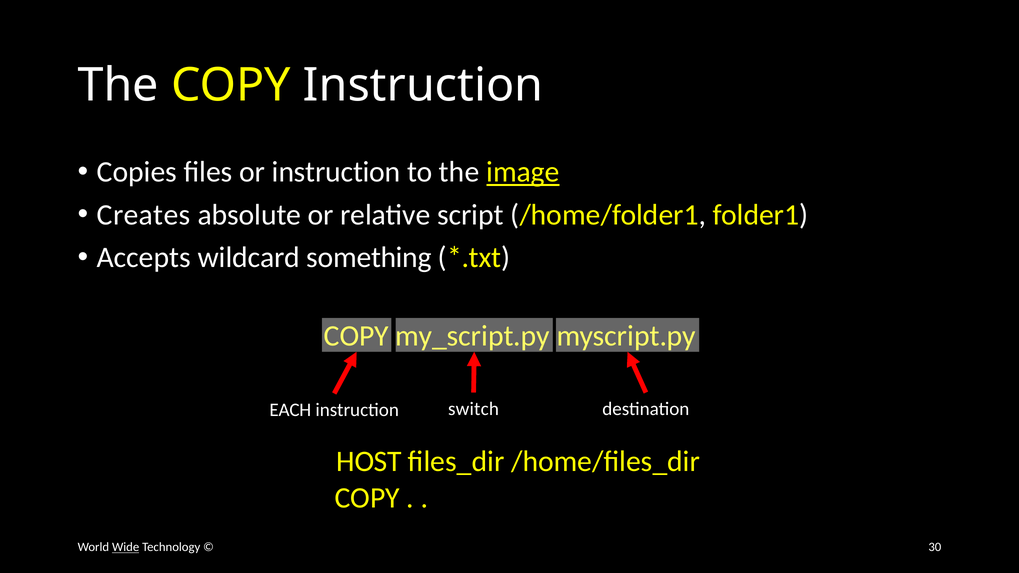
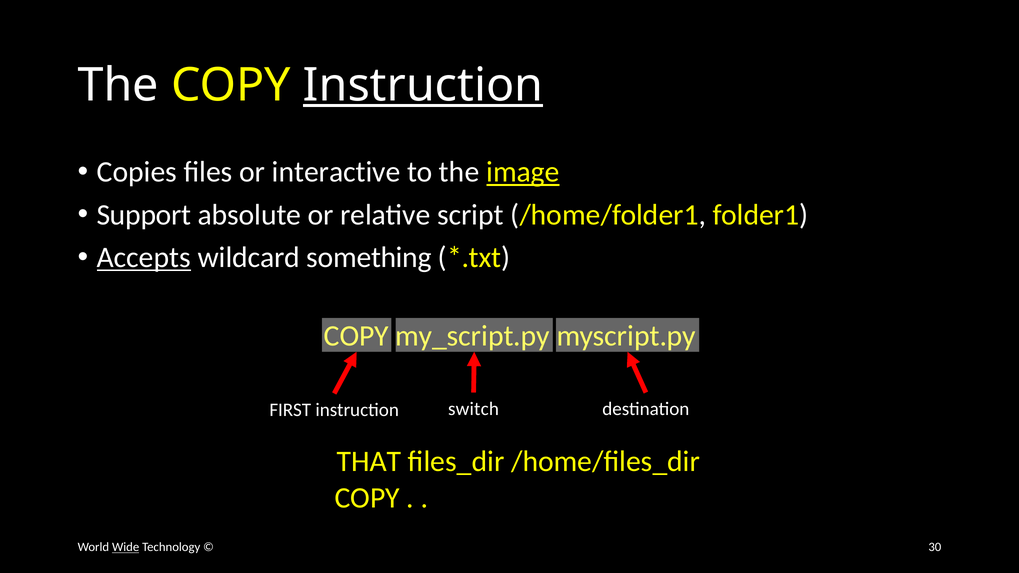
Instruction underline: none -> present (423, 86)
or instruction: instruction -> interactive (336, 172)
Creates: Creates -> Support (144, 215)
Accepts underline: none -> present (144, 258)
EACH: EACH -> FIRST (290, 410)
HOST: HOST -> THAT (369, 462)
